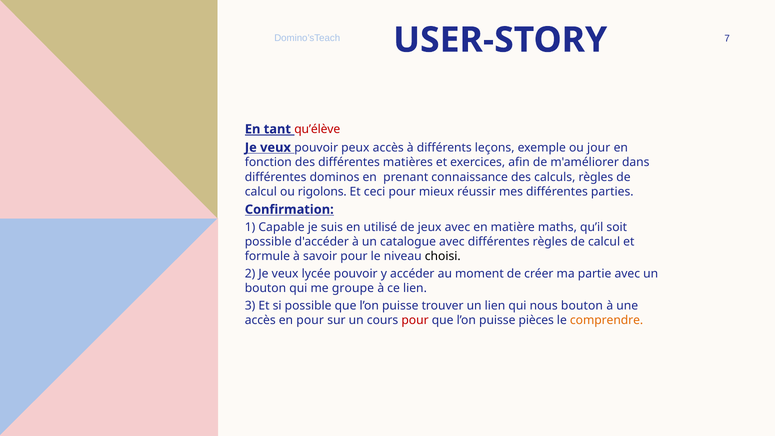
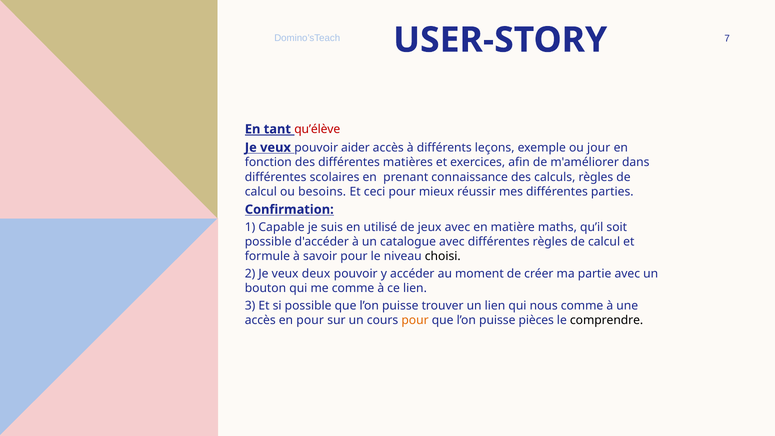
peux: peux -> aider (355, 148)
dominos: dominos -> scolaires (335, 177)
rigolons: rigolons -> besoins (322, 192)
lycée: lycée -> deux (316, 274)
me groupe: groupe -> comme (353, 288)
nous bouton: bouton -> comme (582, 306)
pour colour: red -> orange (415, 320)
comprendre colour: orange -> black (607, 320)
